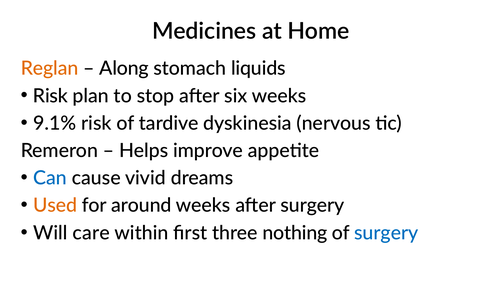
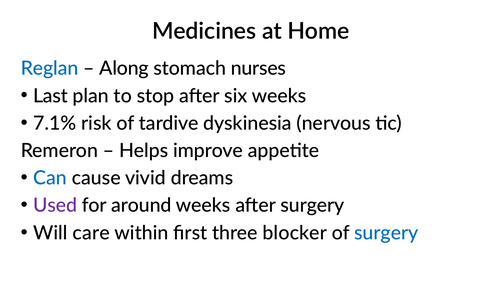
Reglan colour: orange -> blue (49, 68)
liquids: liquids -> nurses (258, 68)
Risk: Risk -> Last (50, 96)
9.1%: 9.1% -> 7.1% (55, 123)
Used colour: orange -> purple (55, 205)
nothing: nothing -> blocker (295, 233)
